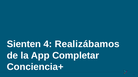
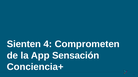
Realizábamos: Realizábamos -> Comprometen (87, 44)
Completar: Completar -> Sensación (76, 56)
